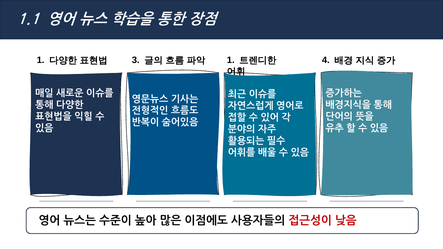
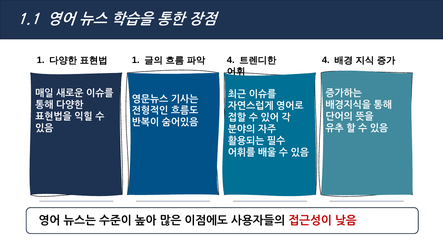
3: 3 -> 1 (136, 60)
1: 1 -> 4 (231, 60)
